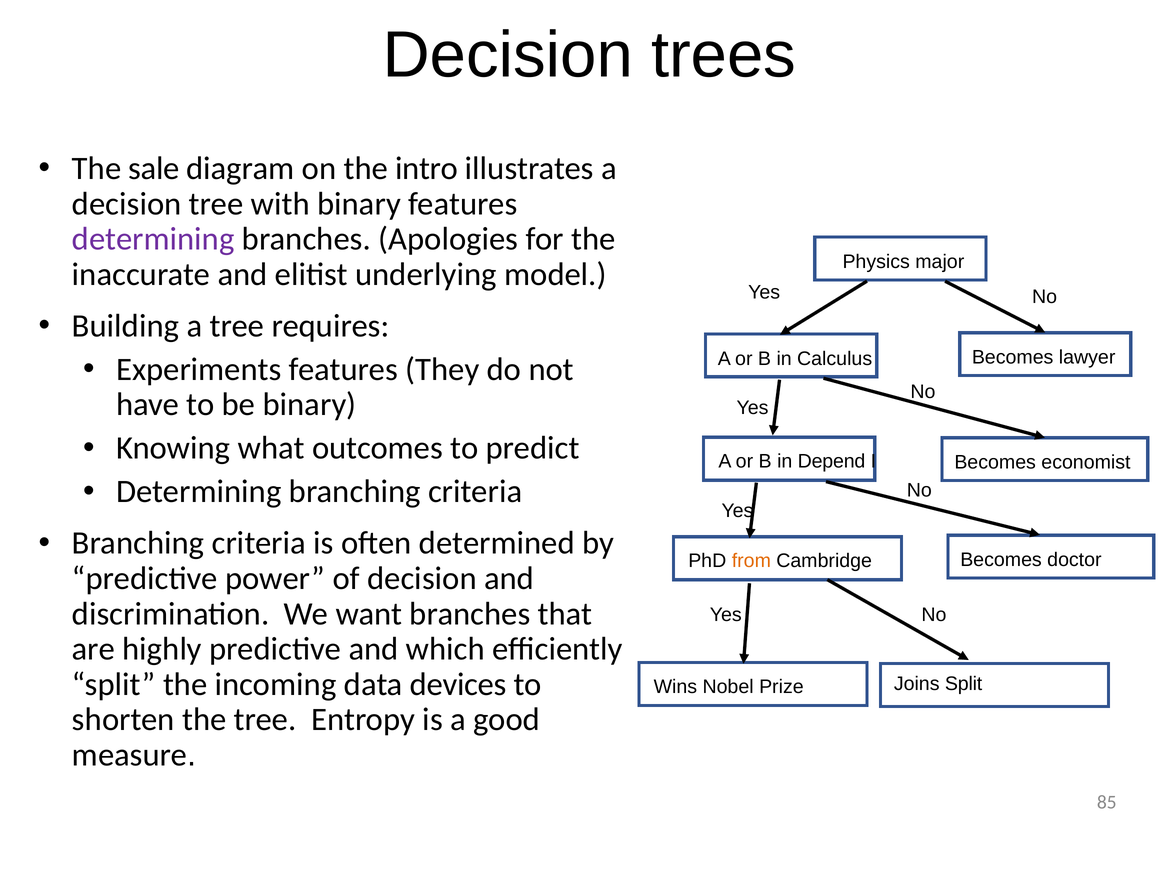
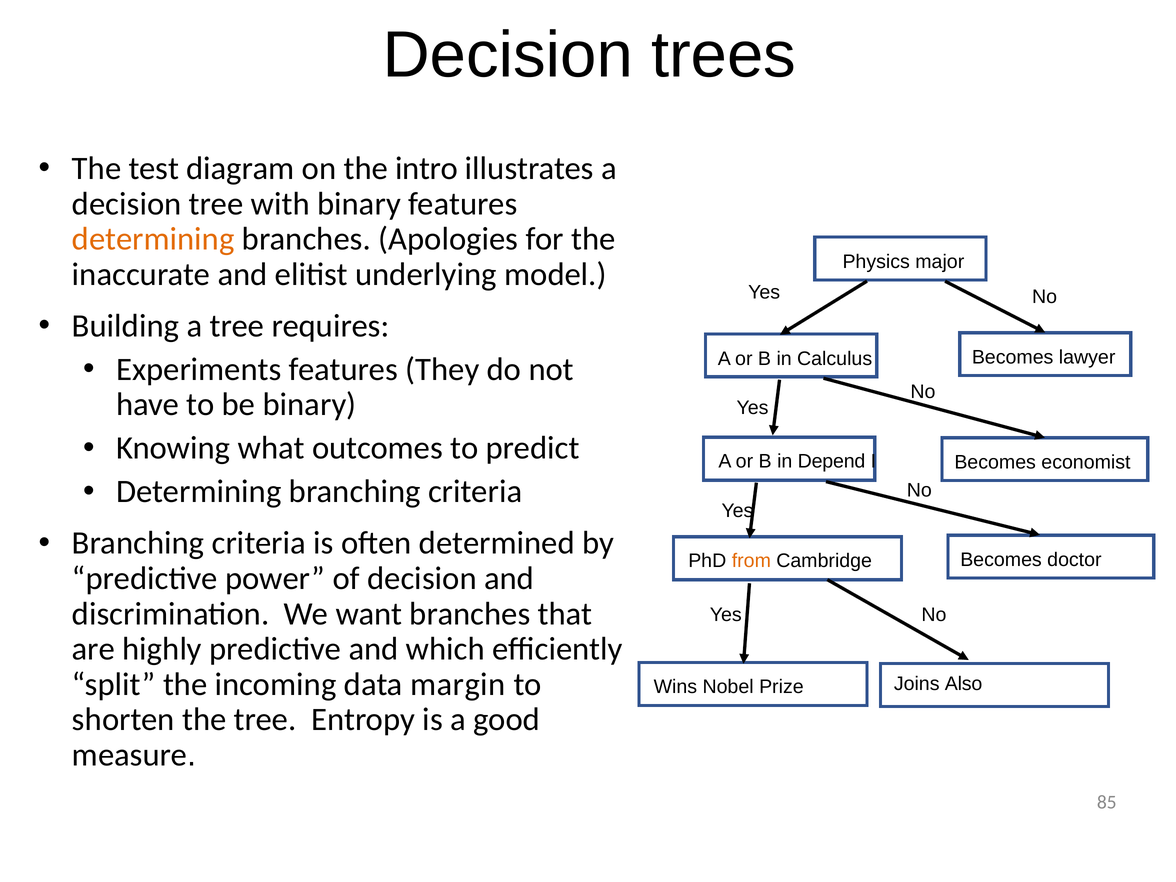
sale: sale -> test (154, 169)
determining colour: purple -> orange (153, 239)
devices: devices -> margin (458, 684)
Joins Split: Split -> Also (964, 684)
